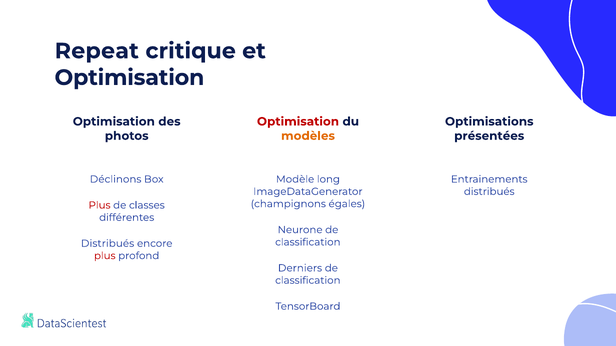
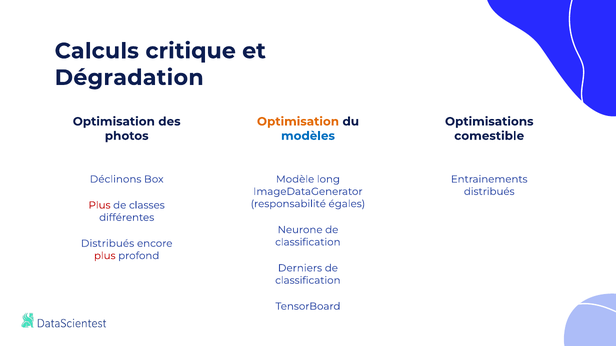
Repeat: Repeat -> Calculs (97, 51)
Optimisation: Optimisation -> Dégradation (129, 78)
Optimisation colour: red -> orange (298, 122)
modèles colour: orange -> blue (308, 136)
présentées: présentées -> comestible (489, 136)
champignons: champignons -> responsabilité (288, 204)
